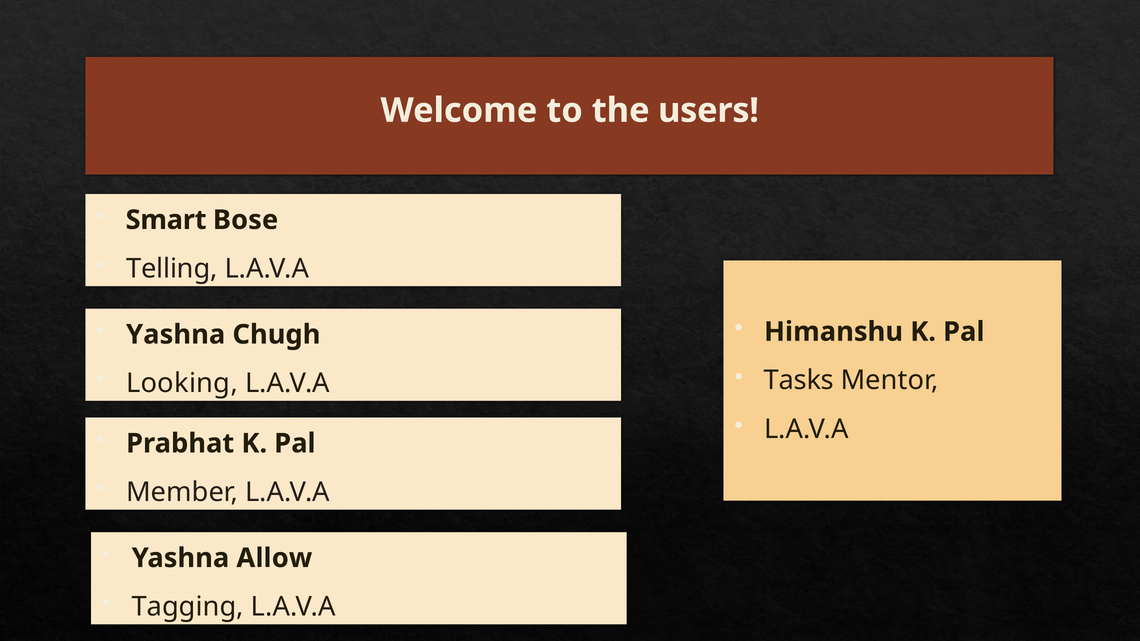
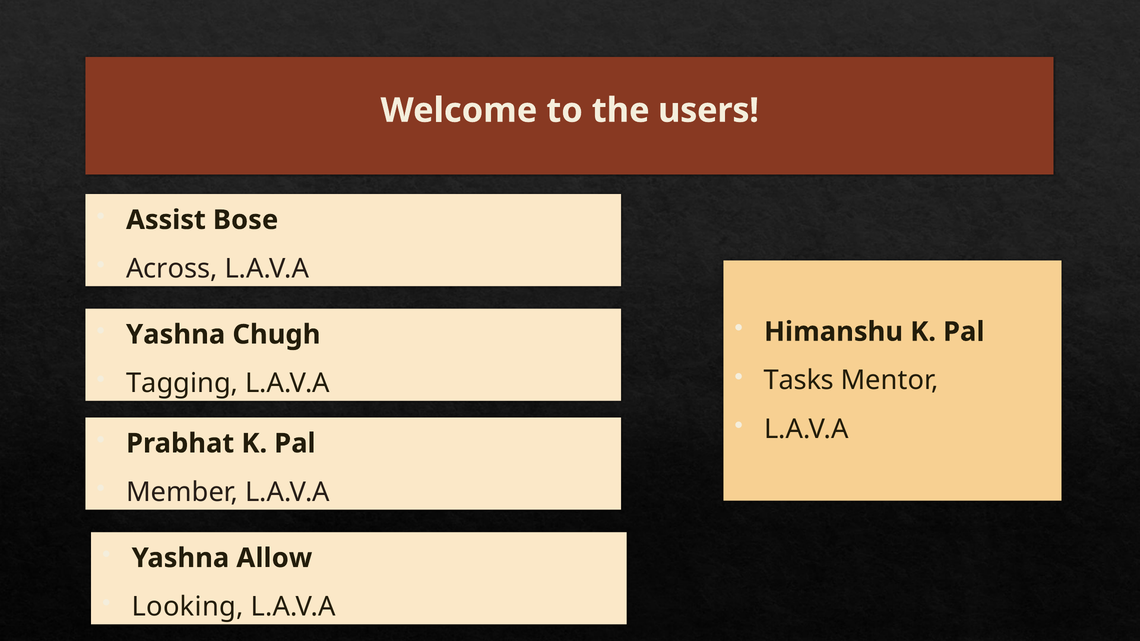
Smart: Smart -> Assist (166, 220)
Telling: Telling -> Across (172, 269)
Looking: Looking -> Tagging (182, 383)
Tagging: Tagging -> Looking (188, 607)
